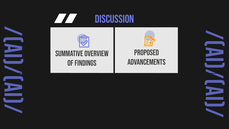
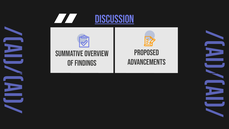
DISCUSSION underline: none -> present (114, 19)
